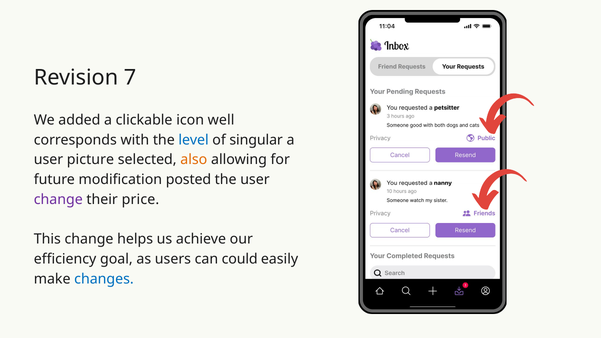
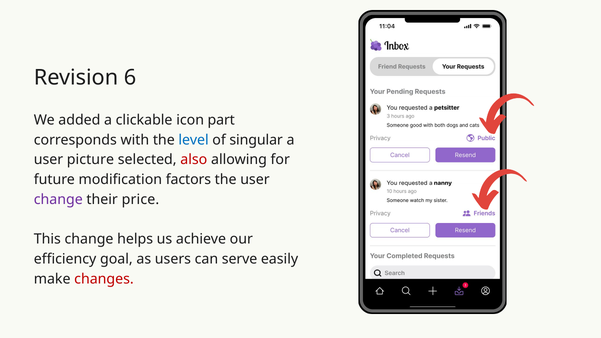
7: 7 -> 6 (130, 78)
well: well -> part (221, 120)
also colour: orange -> red (194, 160)
posted: posted -> factors (188, 180)
could: could -> serve (240, 259)
changes colour: blue -> red (104, 279)
